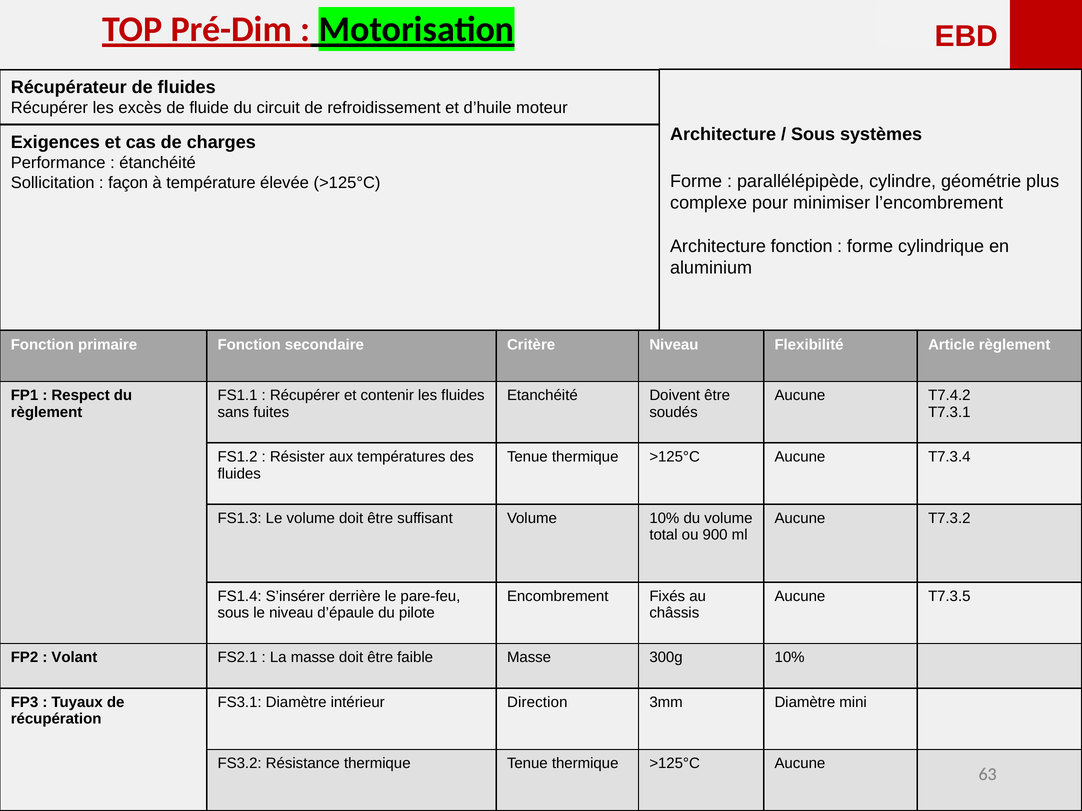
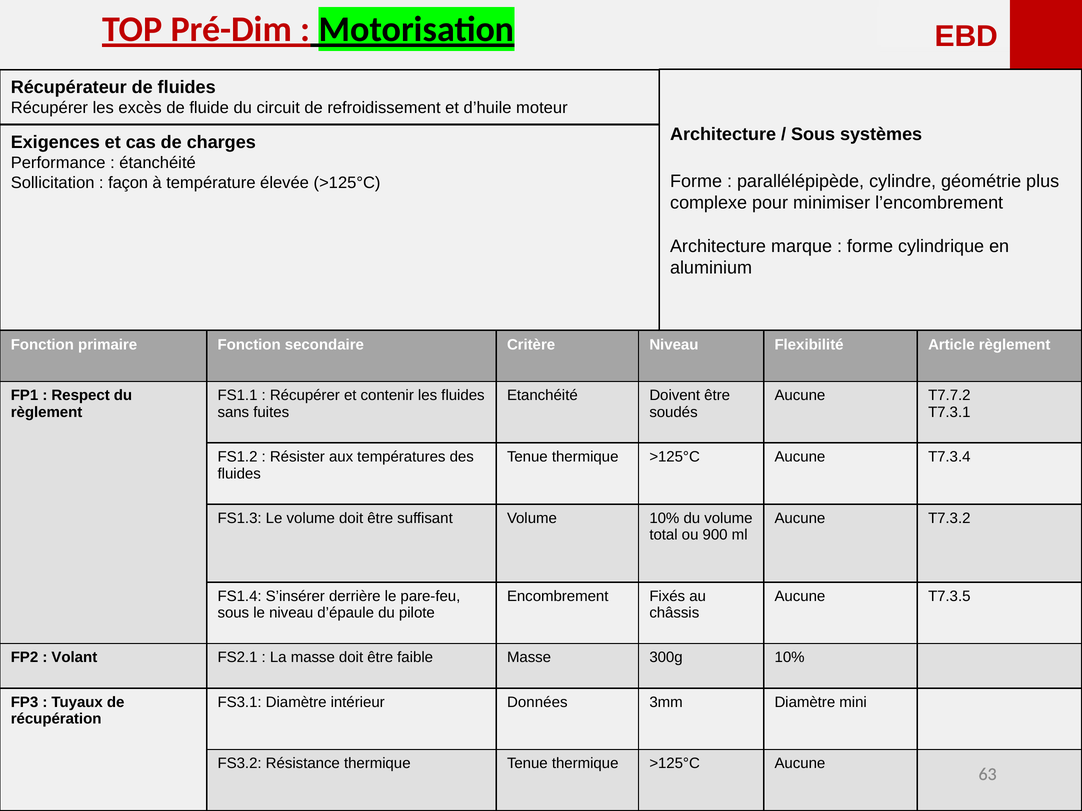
Architecture fonction: fonction -> marque (802, 246)
T7.4.2: T7.4.2 -> T7.7.2 (949, 396)
Direction: Direction -> Données (537, 703)
